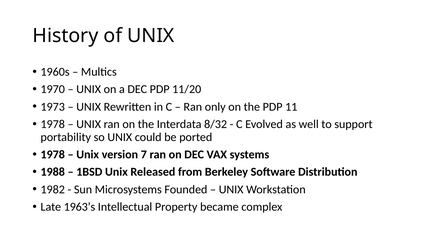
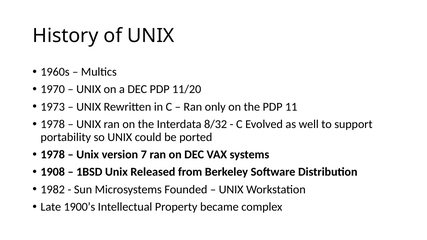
1988: 1988 -> 1908 (53, 172)
1963’s: 1963’s -> 1900’s (80, 207)
